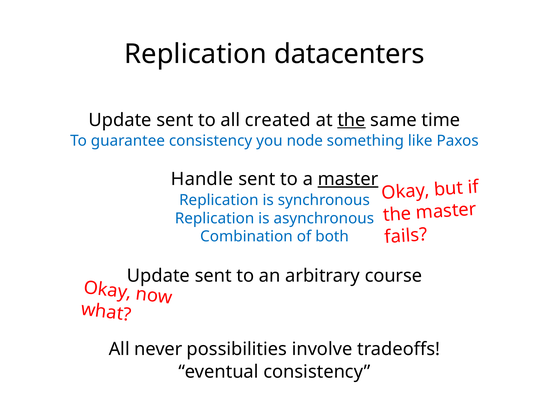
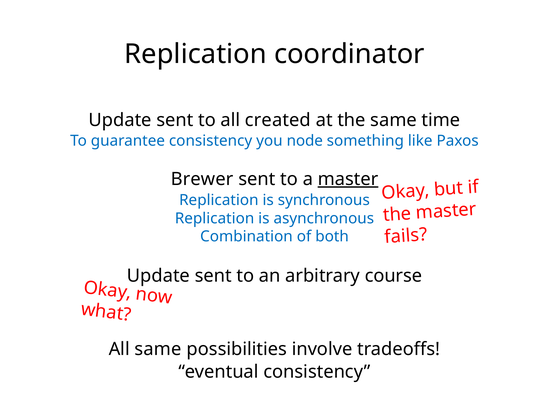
datacenters: datacenters -> coordinator (349, 54)
the underline: present -> none (351, 120)
Handle: Handle -> Brewer (202, 179)
All never: never -> same (158, 349)
